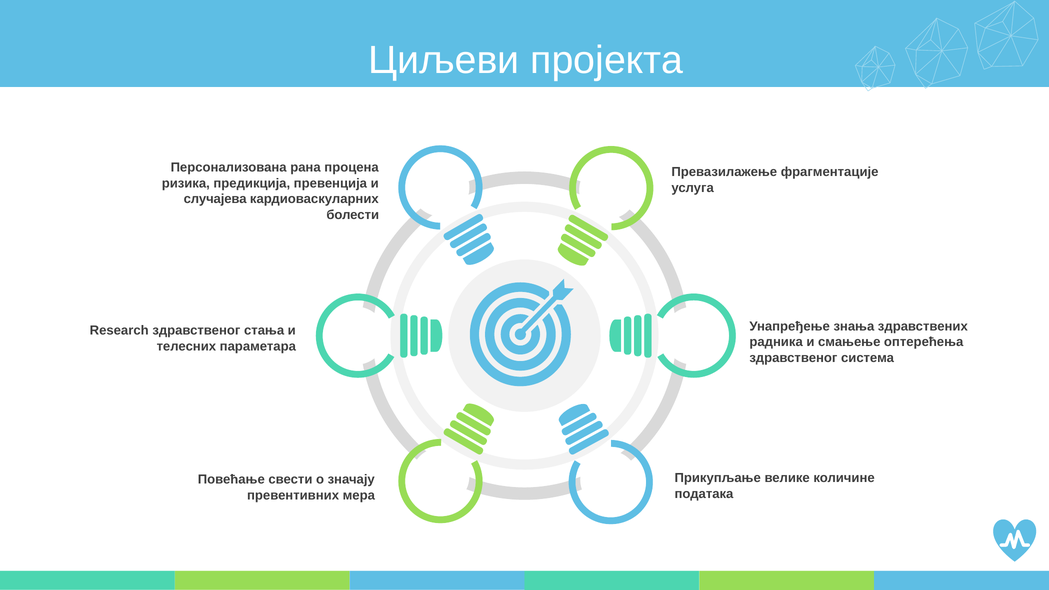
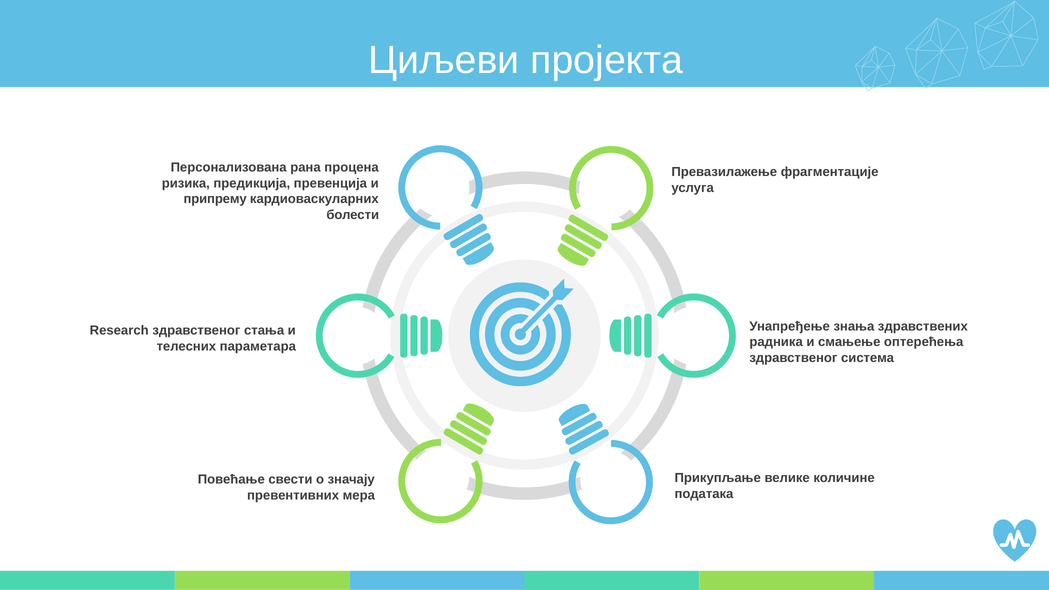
случајева: случајева -> припрему (215, 199)
